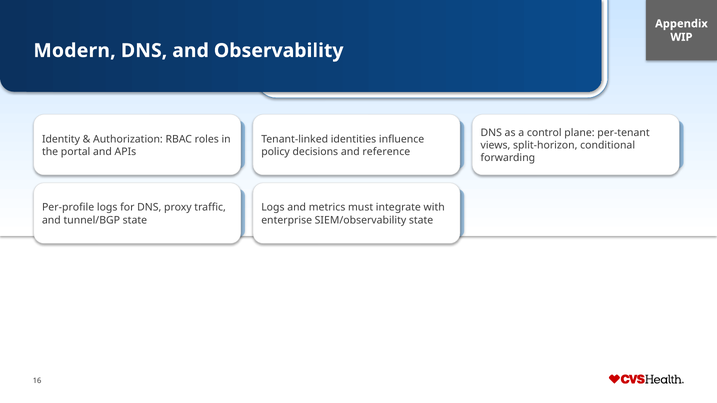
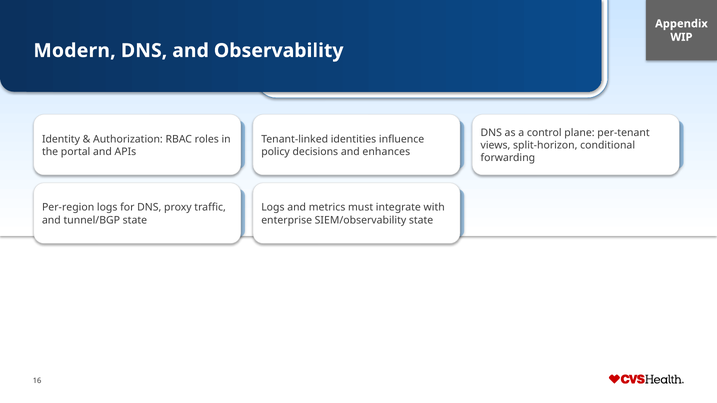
reference: reference -> enhances (386, 152)
Per-profile: Per-profile -> Per-region (68, 208)
